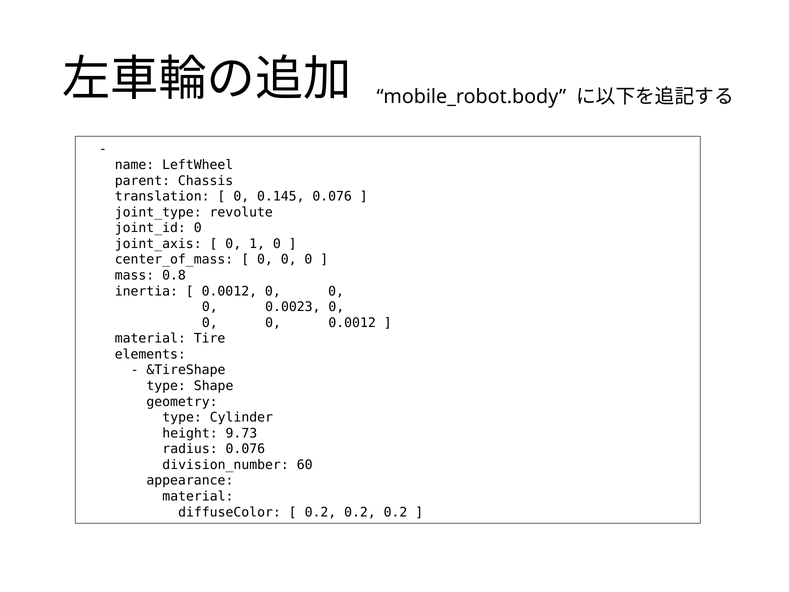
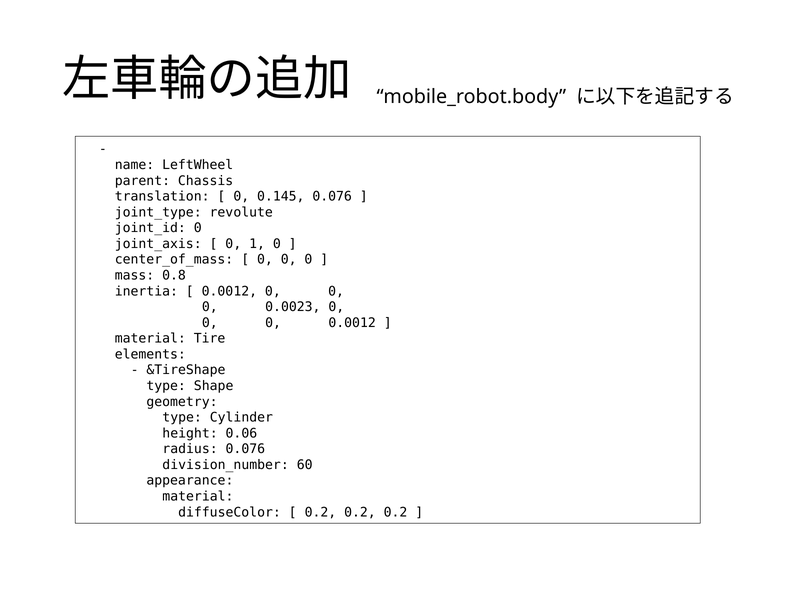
9.73: 9.73 -> 0.06 (241, 433)
